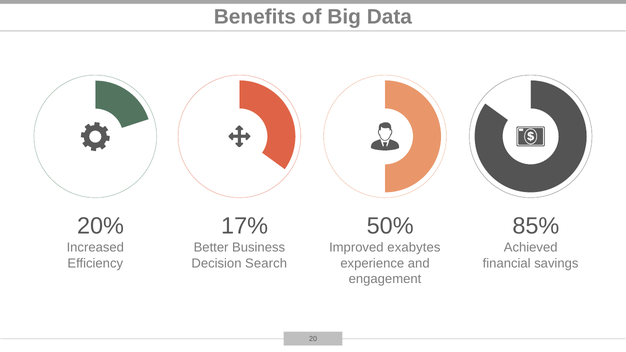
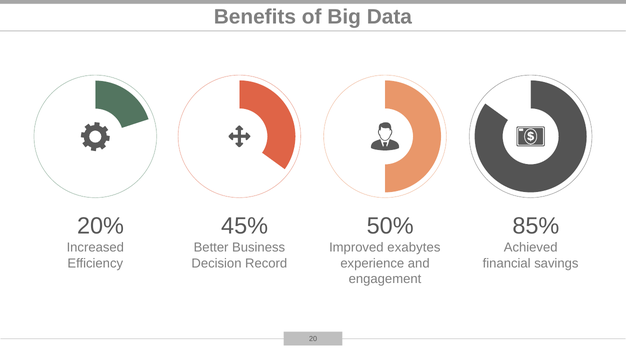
17%: 17% -> 45% (245, 226)
Search: Search -> Record (266, 263)
